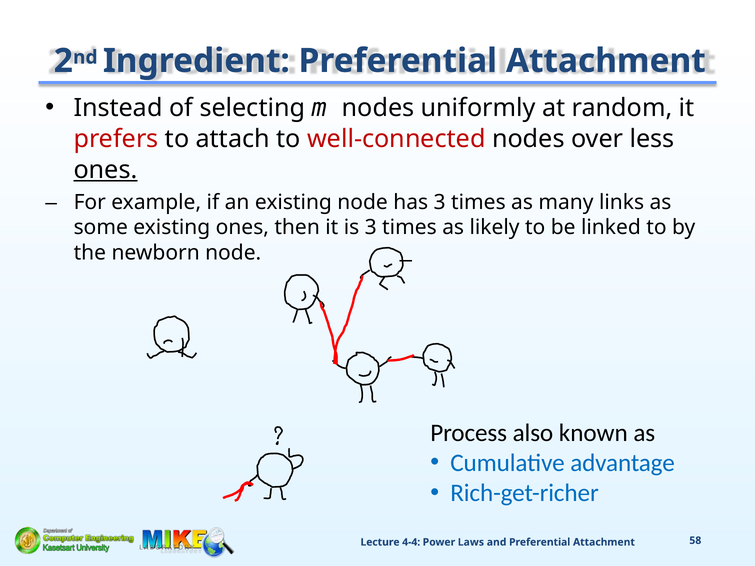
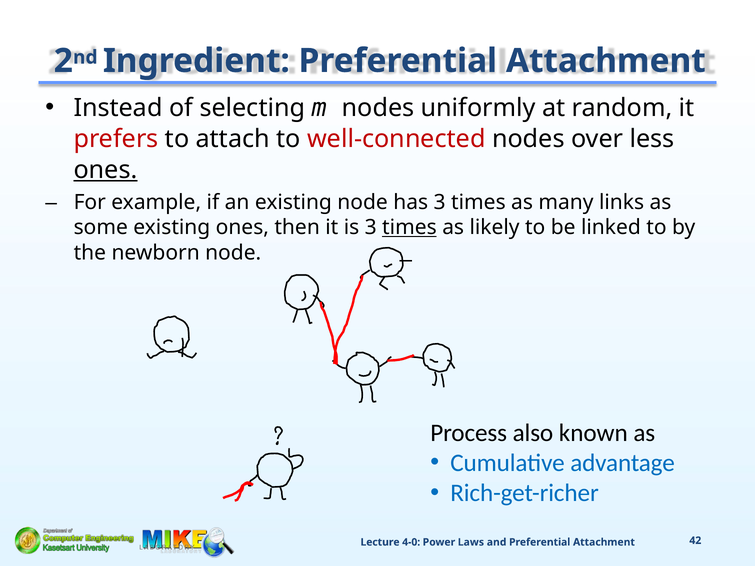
times underline: none -> present (409, 228)
4-4: 4-4 -> 4-0 (411, 542)
58: 58 -> 42 (695, 541)
